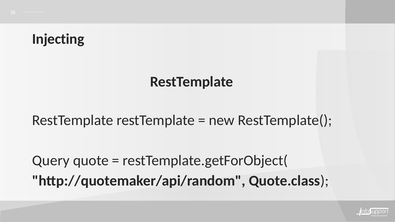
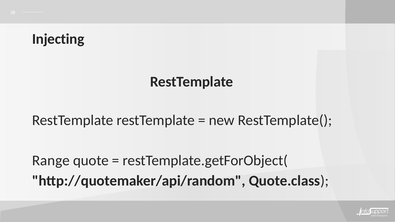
Query: Query -> Range (51, 161)
